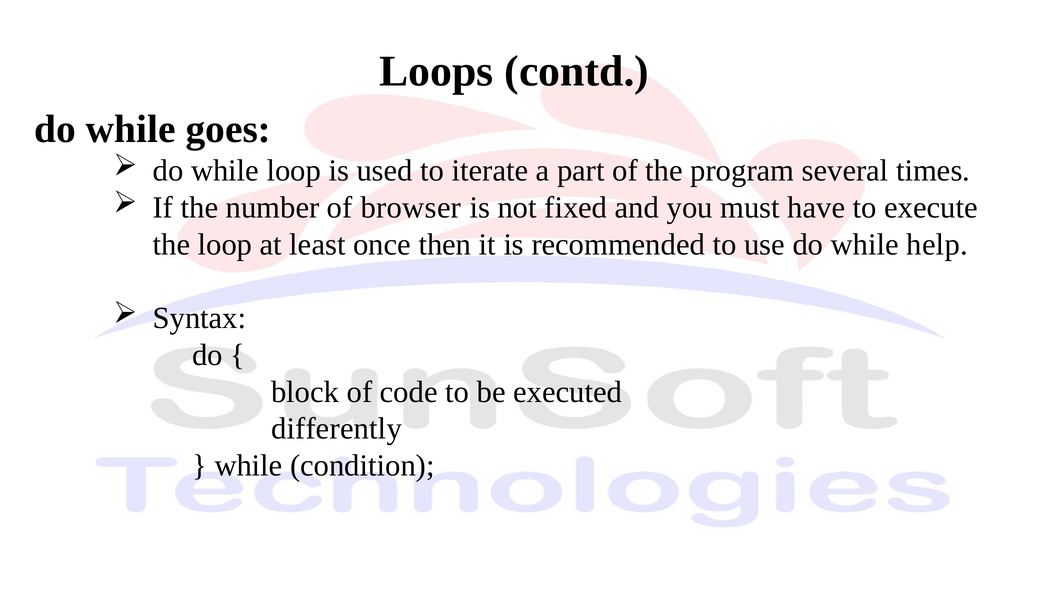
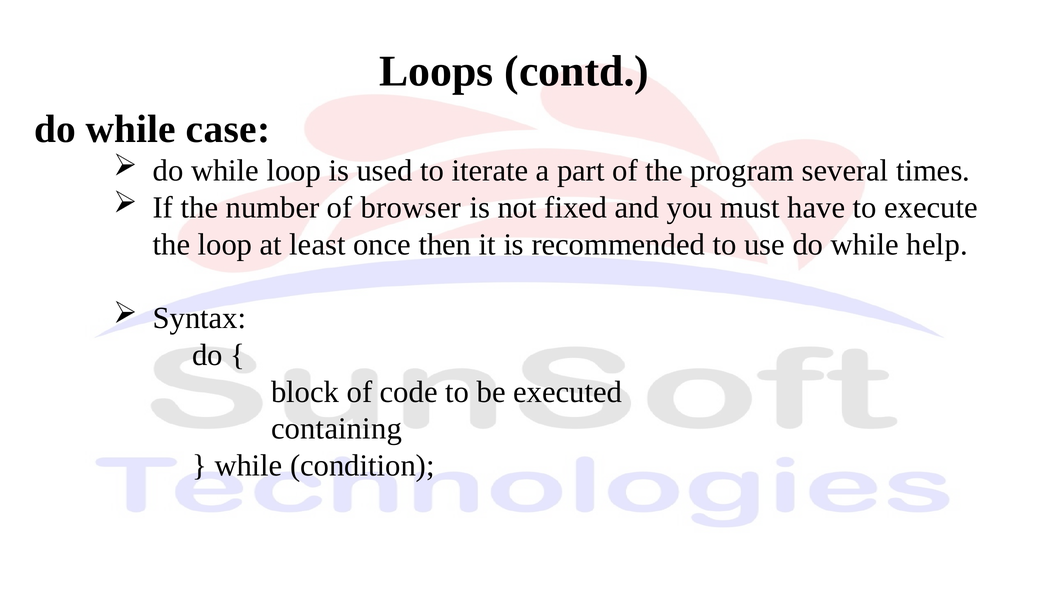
goes: goes -> case (228, 129)
differently: differently -> containing (337, 429)
